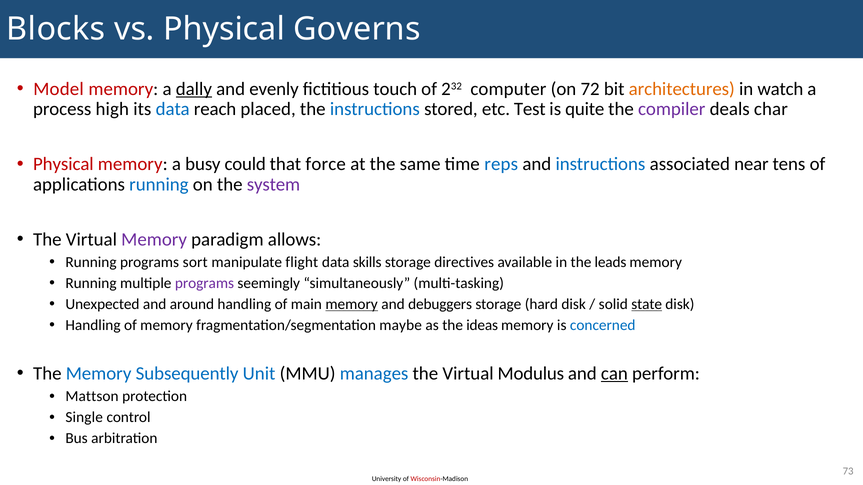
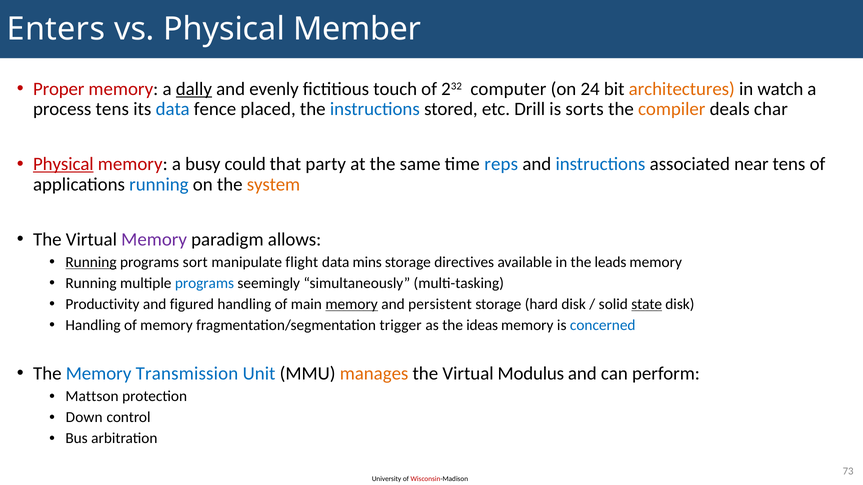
Blocks: Blocks -> Enters (56, 29)
Governs: Governs -> Member (357, 29)
Model: Model -> Proper (59, 89)
72: 72 -> 24 (590, 89)
process high: high -> tens (112, 109)
reach: reach -> fence (215, 109)
Test: Test -> Drill (530, 109)
quite: quite -> sorts (585, 109)
compiler colour: purple -> orange (672, 109)
Physical underline: none -> present (63, 164)
force: force -> party (326, 164)
system colour: purple -> orange (273, 185)
Running underline: none -> present (91, 262)
skills: skills -> mins (367, 262)
programs colour: purple -> blue (204, 283)
Unexpected: Unexpected -> Productivity (102, 304)
around: around -> figured (192, 304)
debuggers: debuggers -> persistent (440, 304)
maybe: maybe -> trigger (401, 325)
Subsequently: Subsequently -> Transmission (187, 374)
manages colour: blue -> orange (374, 374)
can underline: present -> none (614, 374)
Single: Single -> Down (84, 418)
